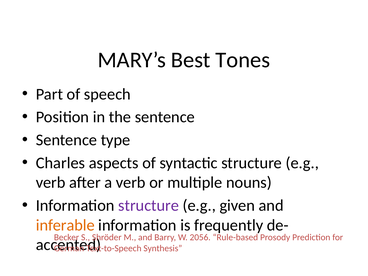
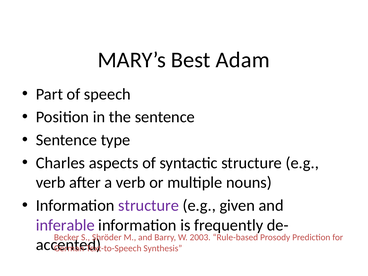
Tones: Tones -> Adam (243, 60)
inferable colour: orange -> purple (65, 225)
2056: 2056 -> 2003 (200, 237)
